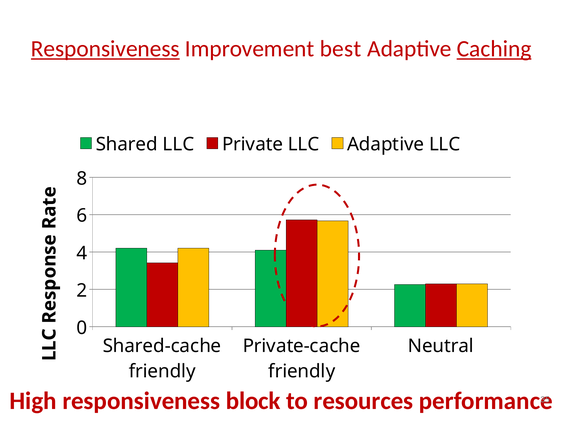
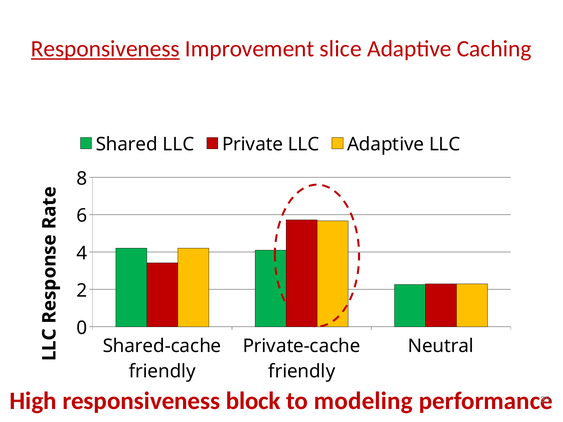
best: best -> slice (341, 49)
Caching underline: present -> none (494, 49)
resources: resources -> modeling (363, 401)
